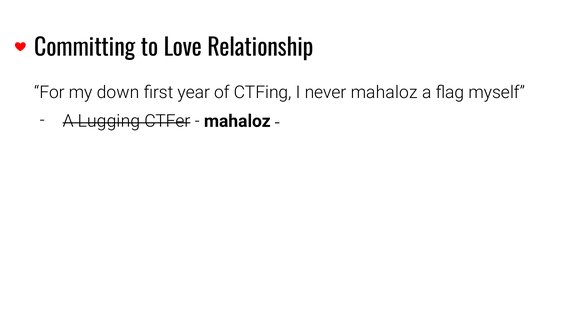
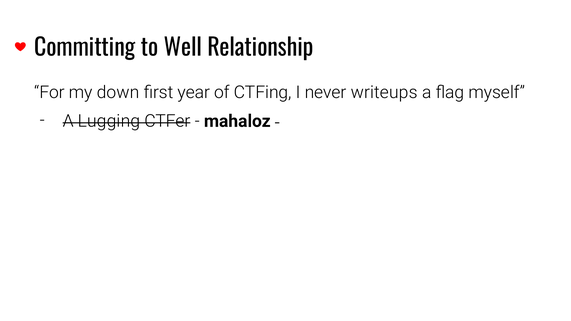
Love: Love -> Well (183, 48)
never mahaloz: mahaloz -> writeups (384, 92)
